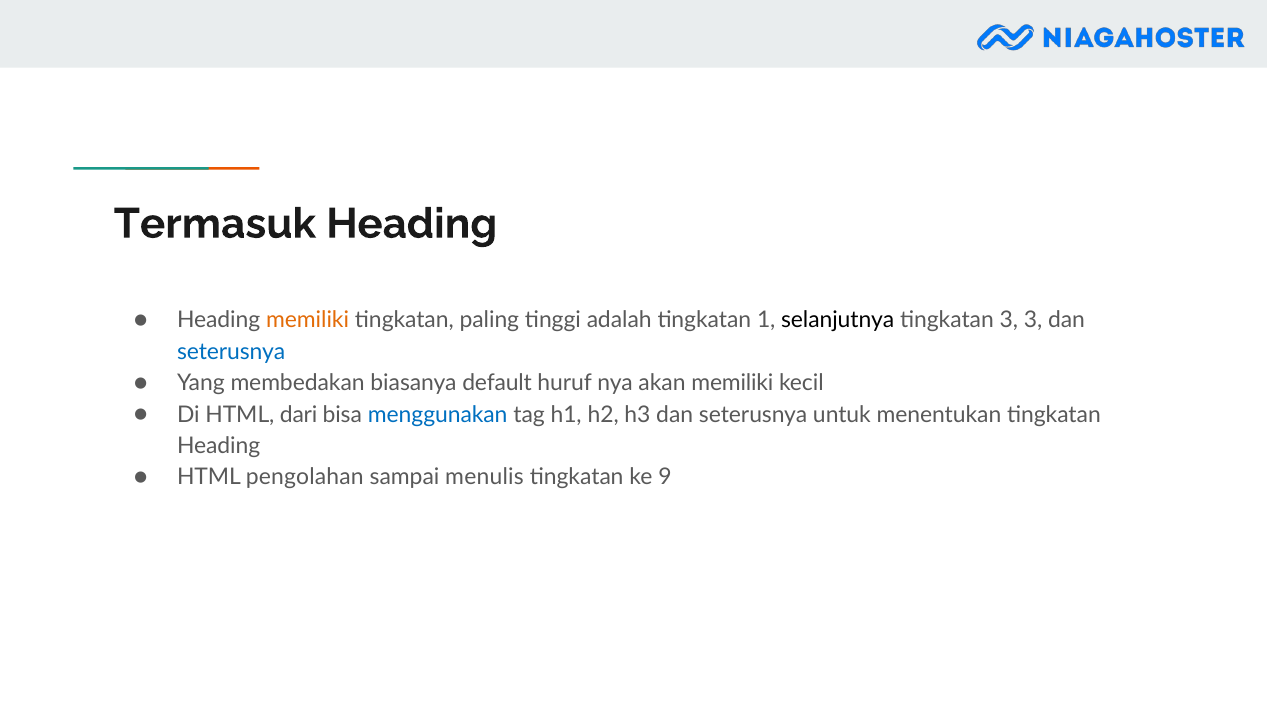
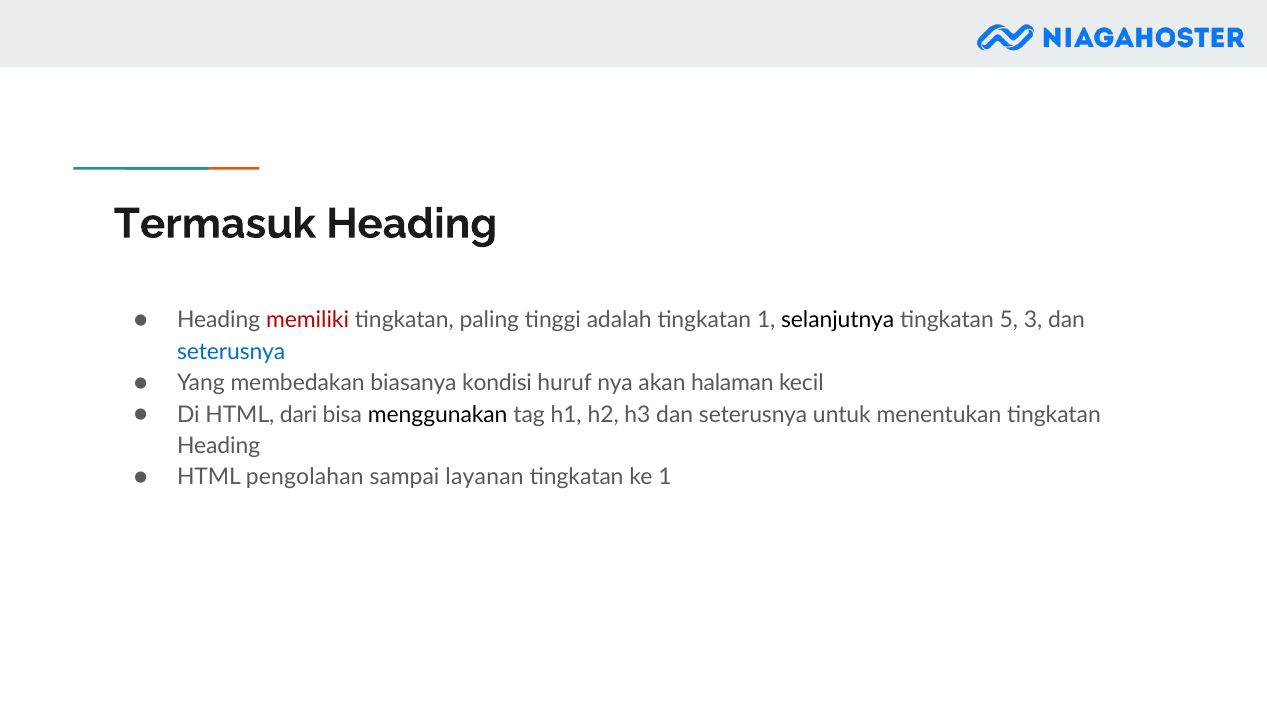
memiliki colour: orange -> red (308, 320)
tingkatan 3: 3 -> 5 (1009, 320)
default: default -> kondisi (497, 383)
akan memiliki: memiliki -> halaman (732, 383)
menggunakan colour: blue -> black (438, 414)
menulis: menulis -> layanan (485, 477)
ke 9: 9 -> 1 (665, 477)
